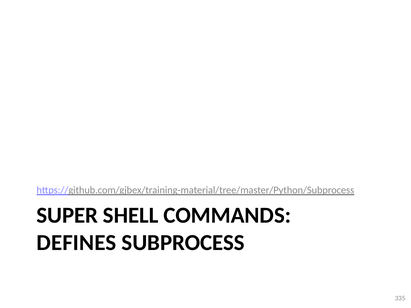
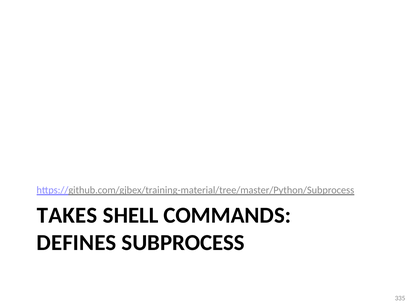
SUPER: SUPER -> TAKES (67, 215)
